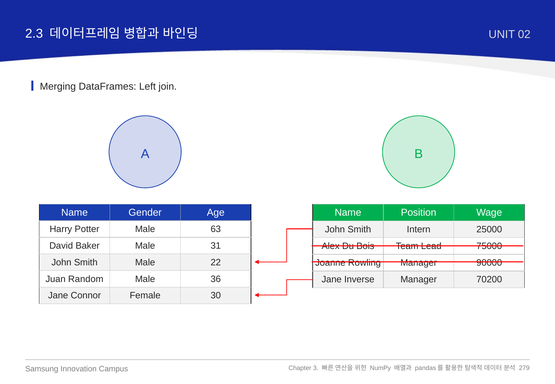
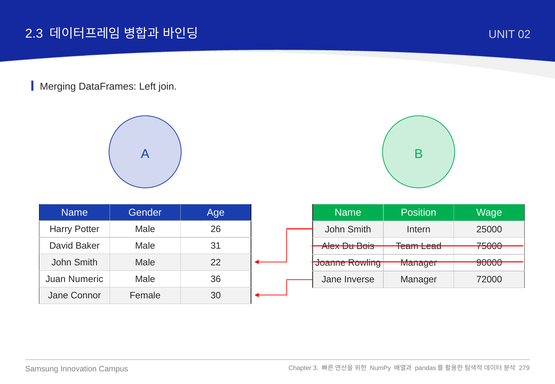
63: 63 -> 26 (216, 229)
Random: Random -> Numeric (86, 279)
70200: 70200 -> 72000 (489, 280)
